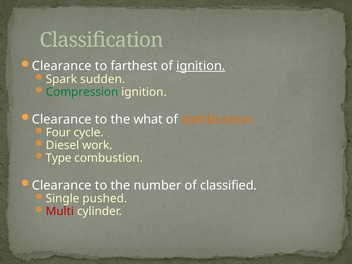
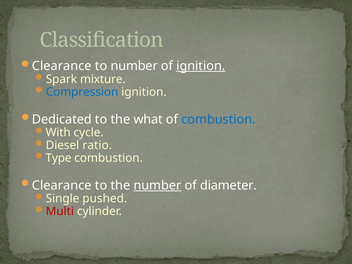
to farthest: farthest -> number (134, 66)
sudden: sudden -> mixture (103, 79)
Compression colour: green -> blue (82, 92)
Clearance: Clearance -> Dedicated (62, 119)
combustion colour: orange -> blue (218, 119)
Four: Four -> With (58, 133)
work: work -> ratio (97, 145)
number underline: none -> present (157, 185)
classified: classified -> diameter (228, 185)
